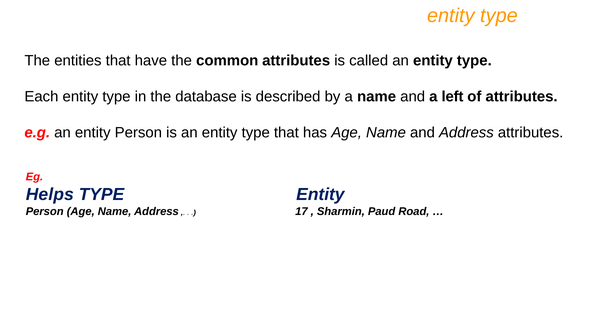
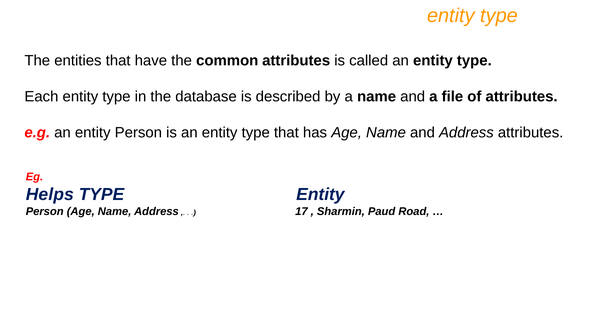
left: left -> file (452, 97)
